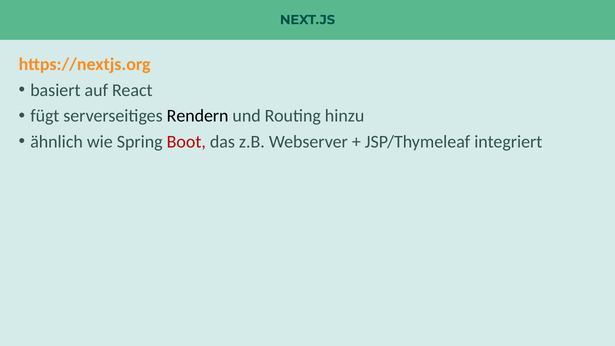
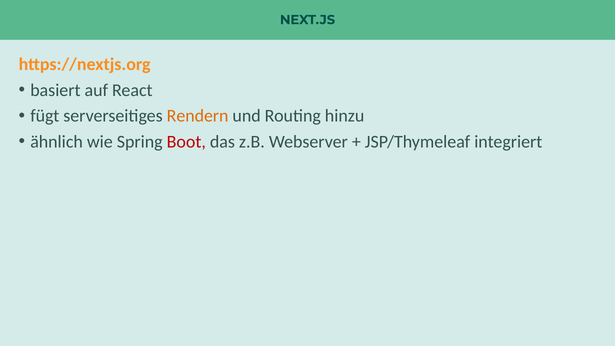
Rendern colour: black -> orange (198, 116)
